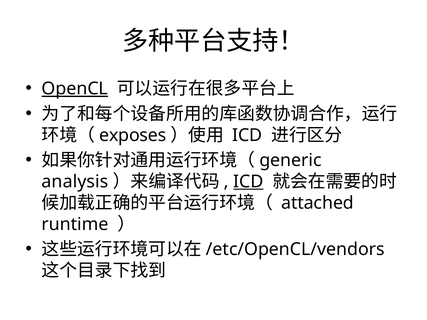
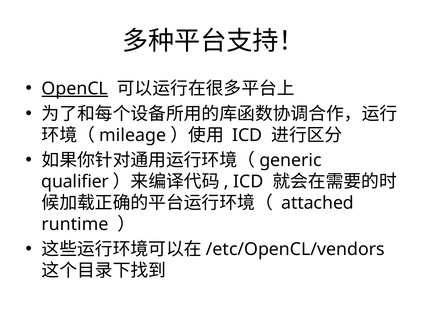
exposes: exposes -> mileage (133, 135)
analysis: analysis -> qualifier (75, 182)
ICD underline: present -> none (248, 182)
